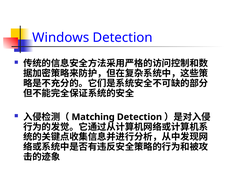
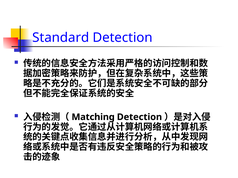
Windows: Windows -> Standard (61, 38)
